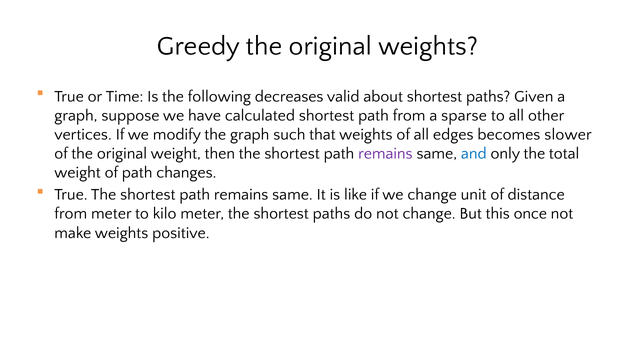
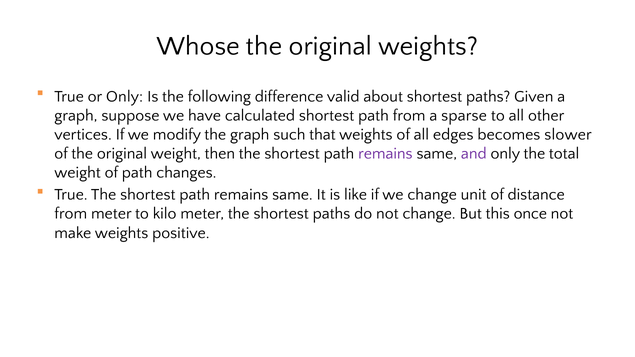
Greedy: Greedy -> Whose (198, 46)
or Time: Time -> Only (124, 96)
decreases: decreases -> difference (289, 96)
and colour: blue -> purple (474, 154)
